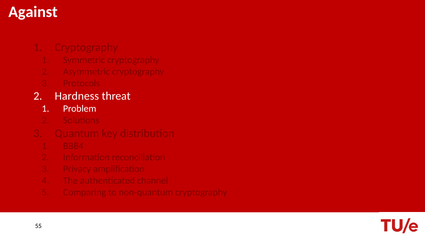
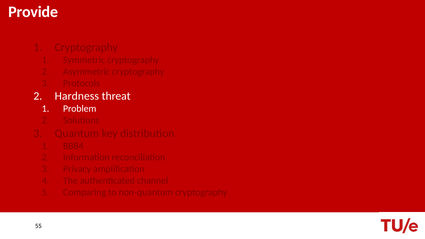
Against: Against -> Provide (33, 12)
